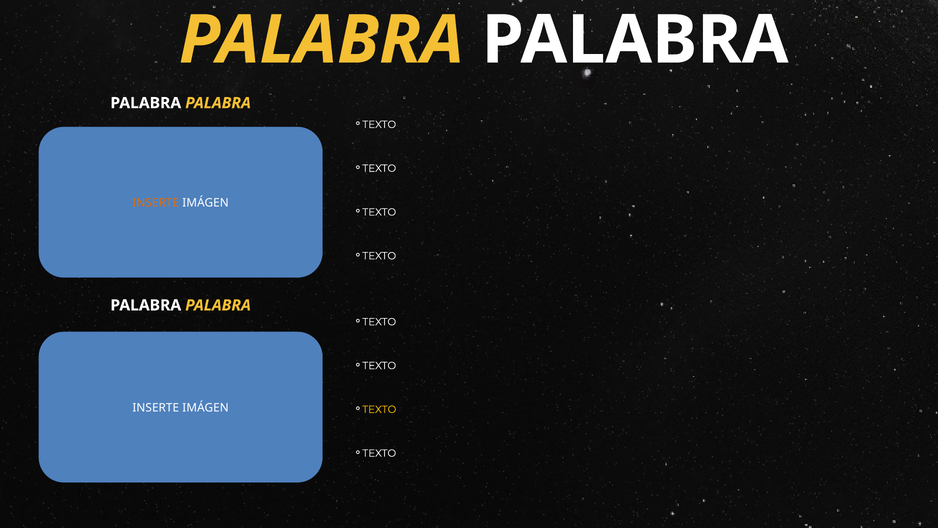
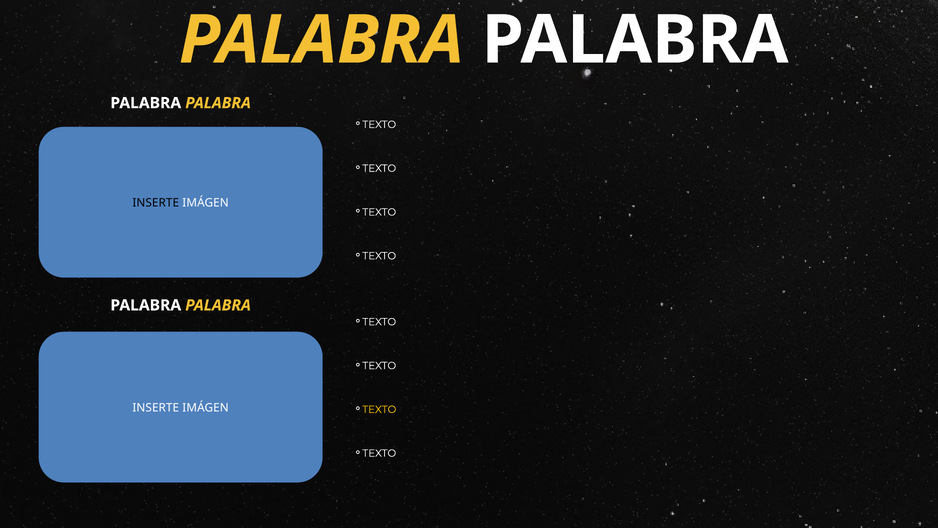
INSERTE colour: orange -> black (156, 203)
